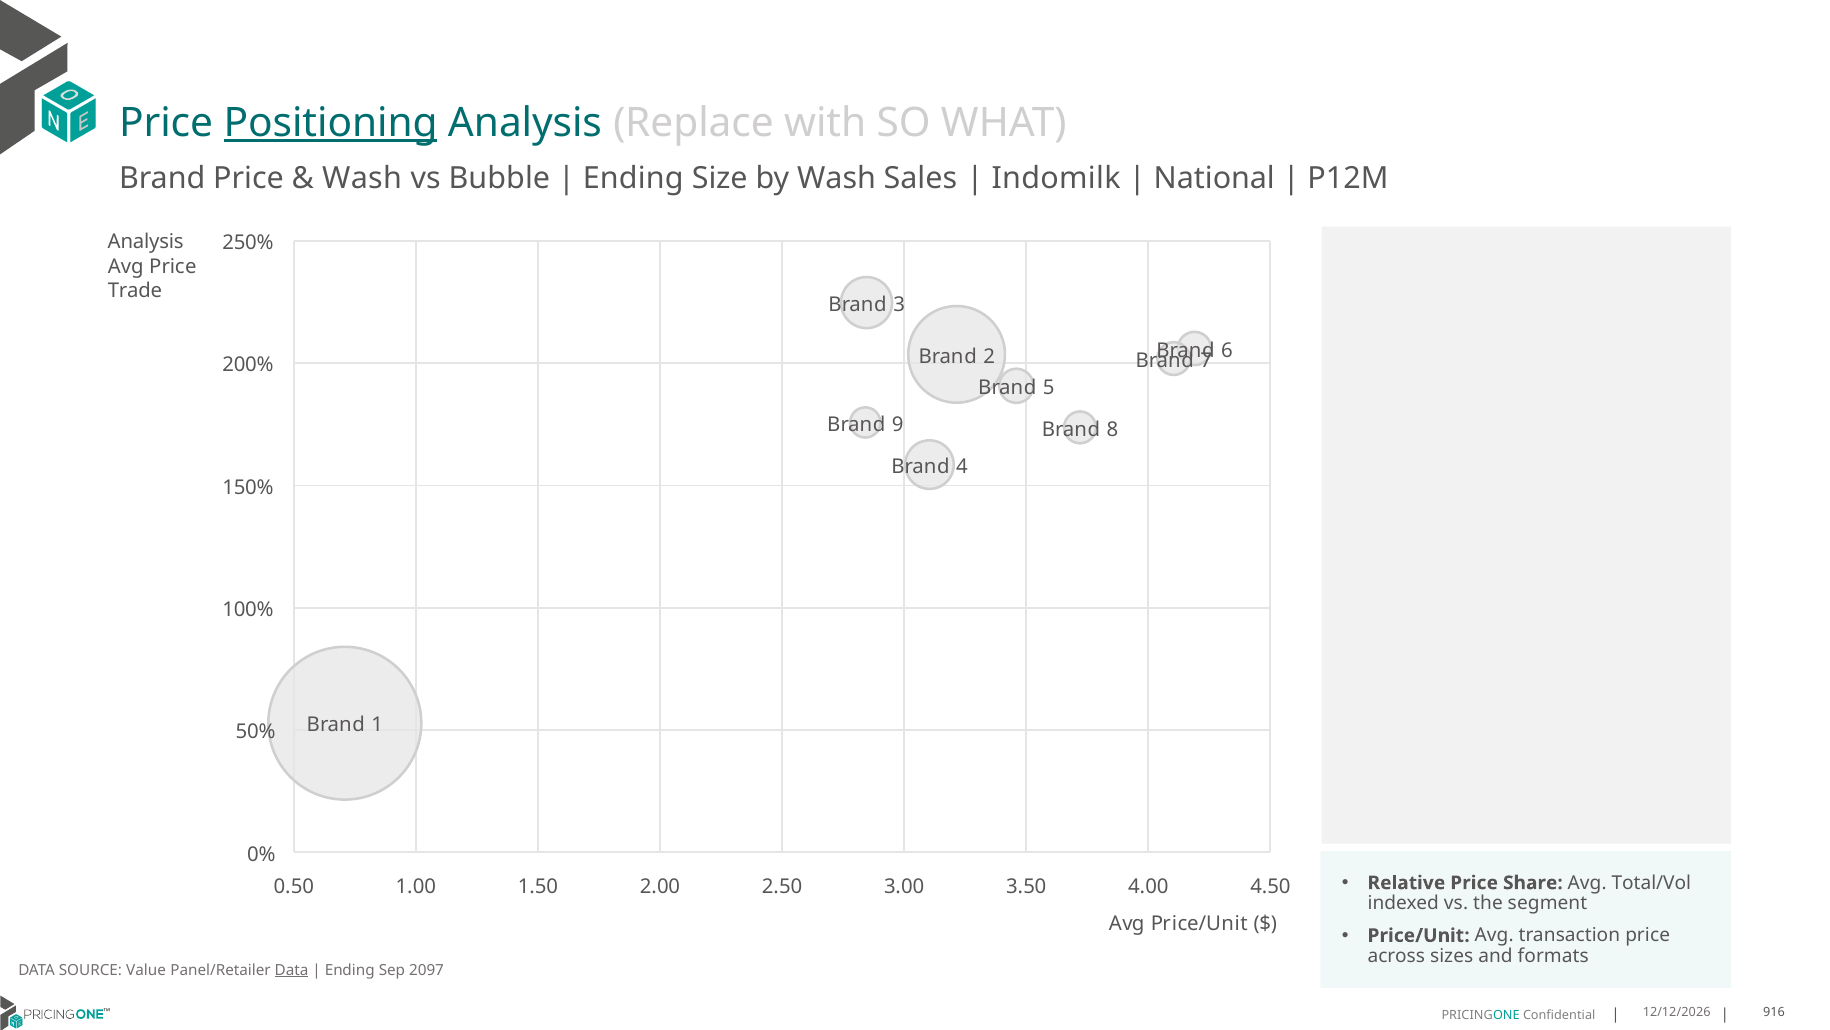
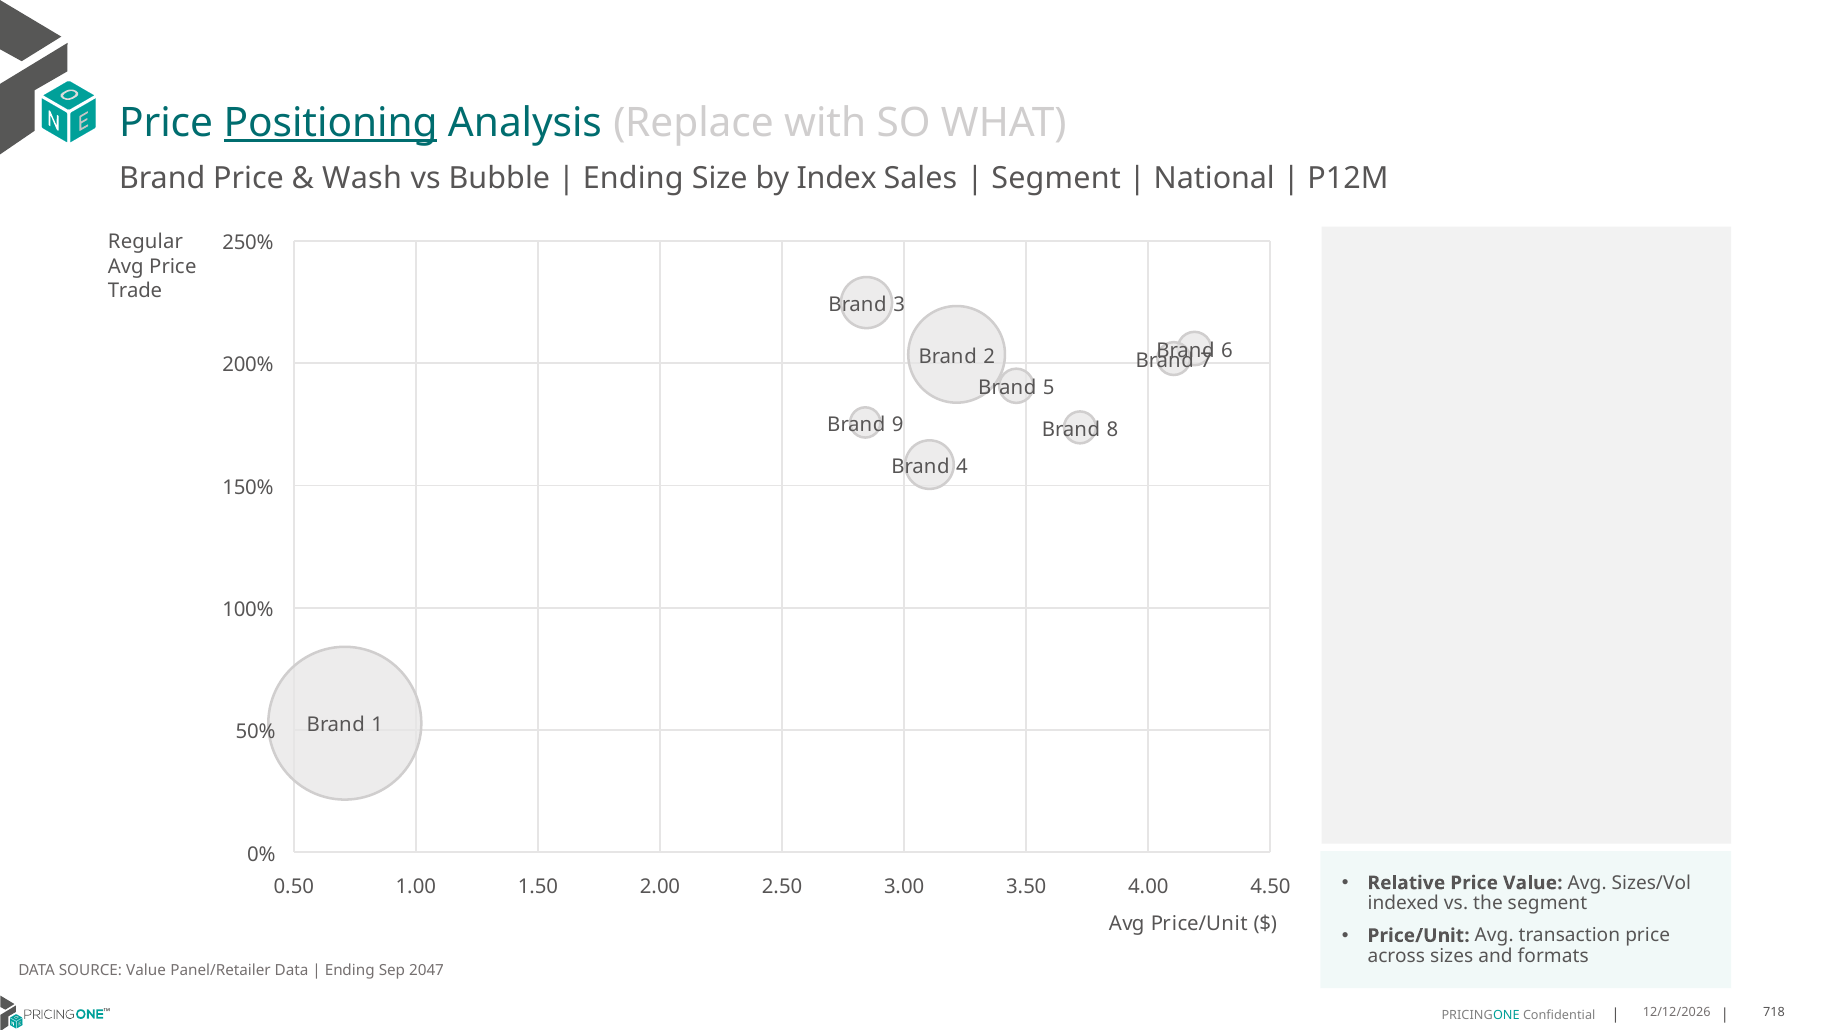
by Wash: Wash -> Index (837, 178)
Indomilk: Indomilk -> Segment (1056, 178)
Analysis: Analysis -> Regular (145, 242)
Price Share: Share -> Value (1533, 882)
Total/Vol: Total/Vol -> Sizes/Vol (1651, 882)
Data underline: present -> none (292, 970)
2097: 2097 -> 2047 (427, 970)
916: 916 -> 718 (1774, 1012)
